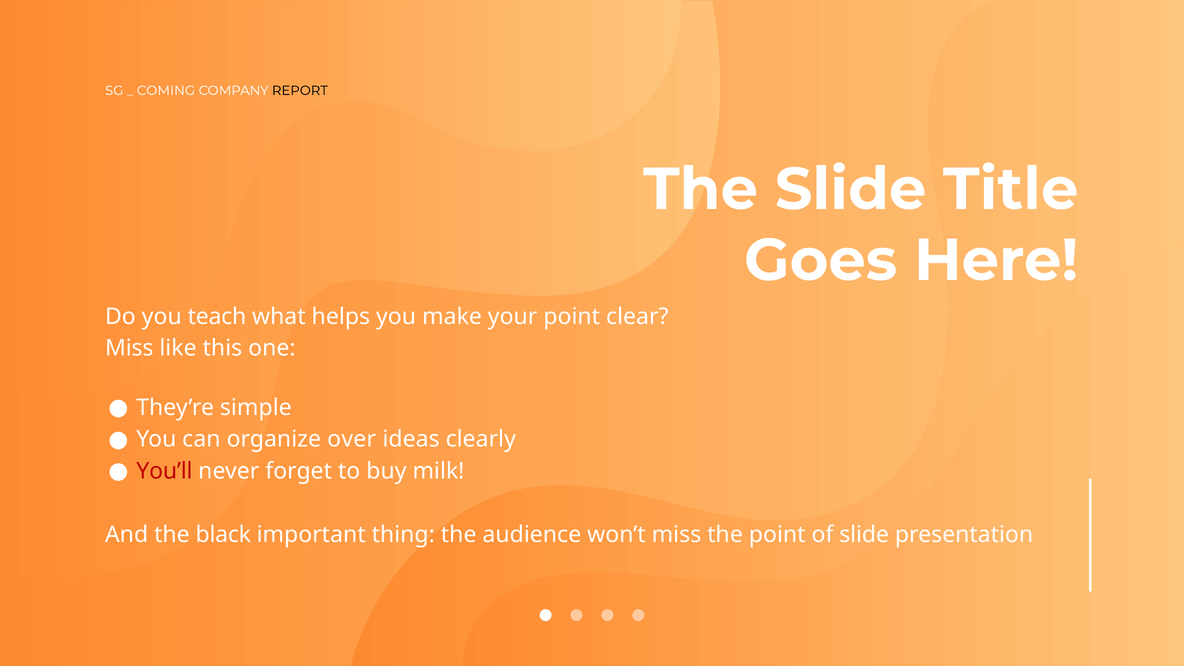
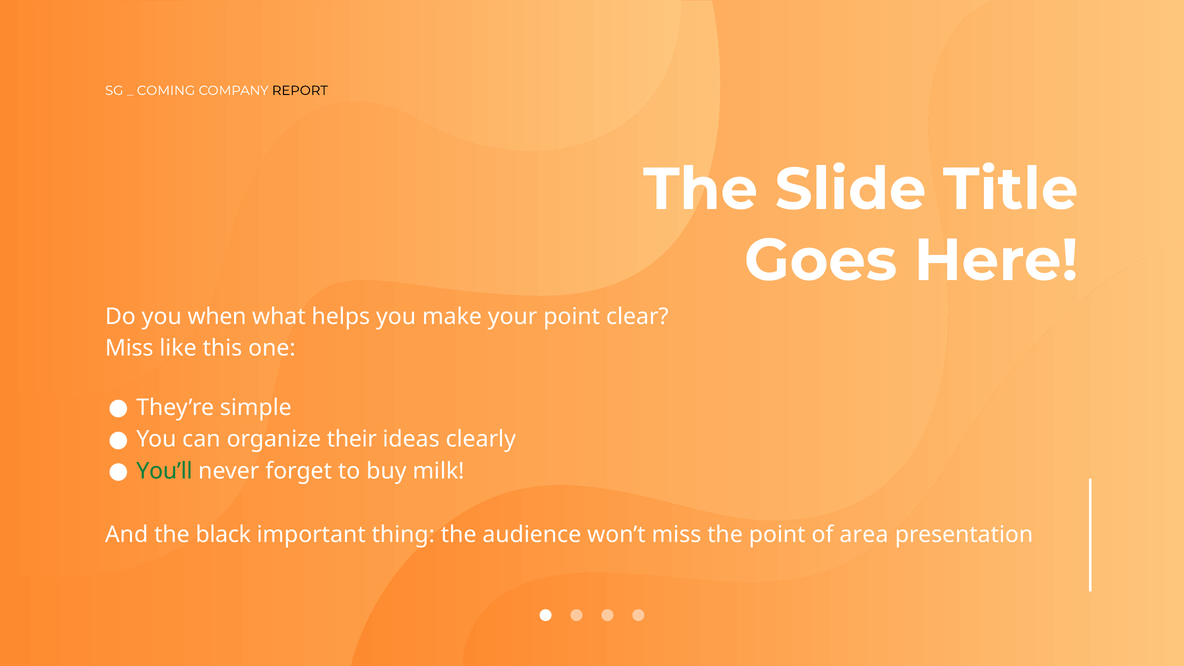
teach: teach -> when (217, 316)
over: over -> their (352, 439)
You’ll colour: red -> green (164, 471)
of slide: slide -> area (864, 535)
